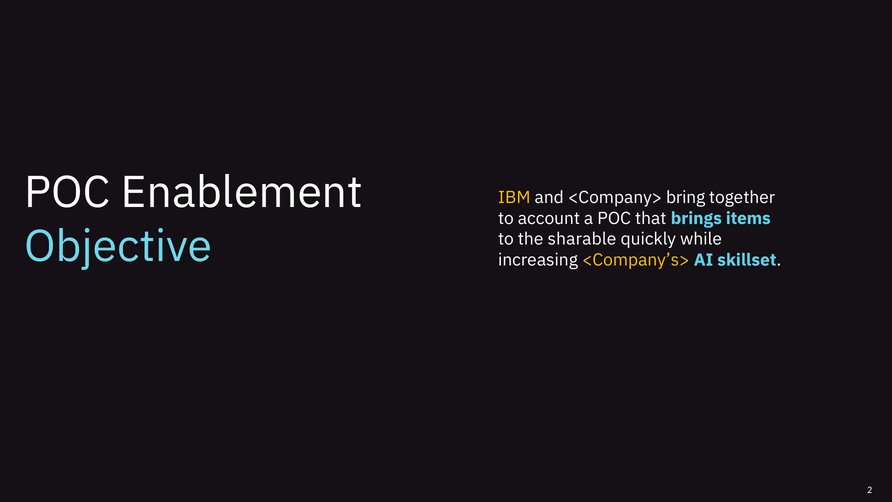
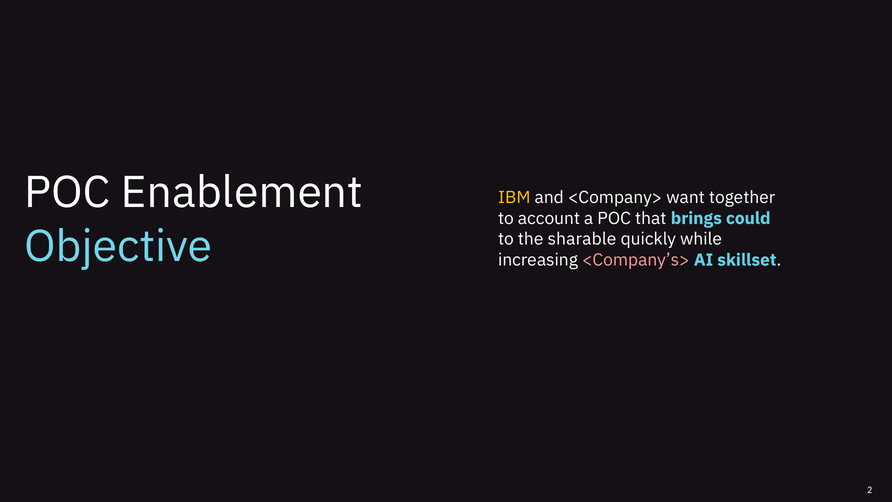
bring: bring -> want (686, 197)
items: items -> could (748, 218)
<Company’s> colour: yellow -> pink (636, 260)
